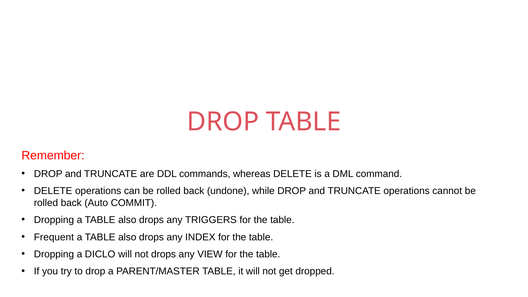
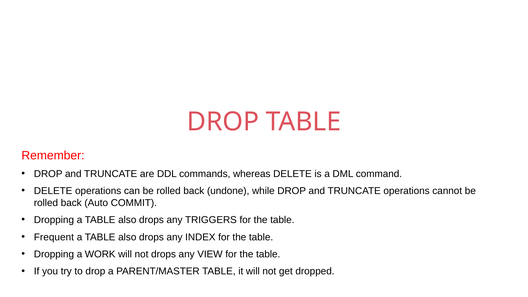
DICLO: DICLO -> WORK (100, 254)
